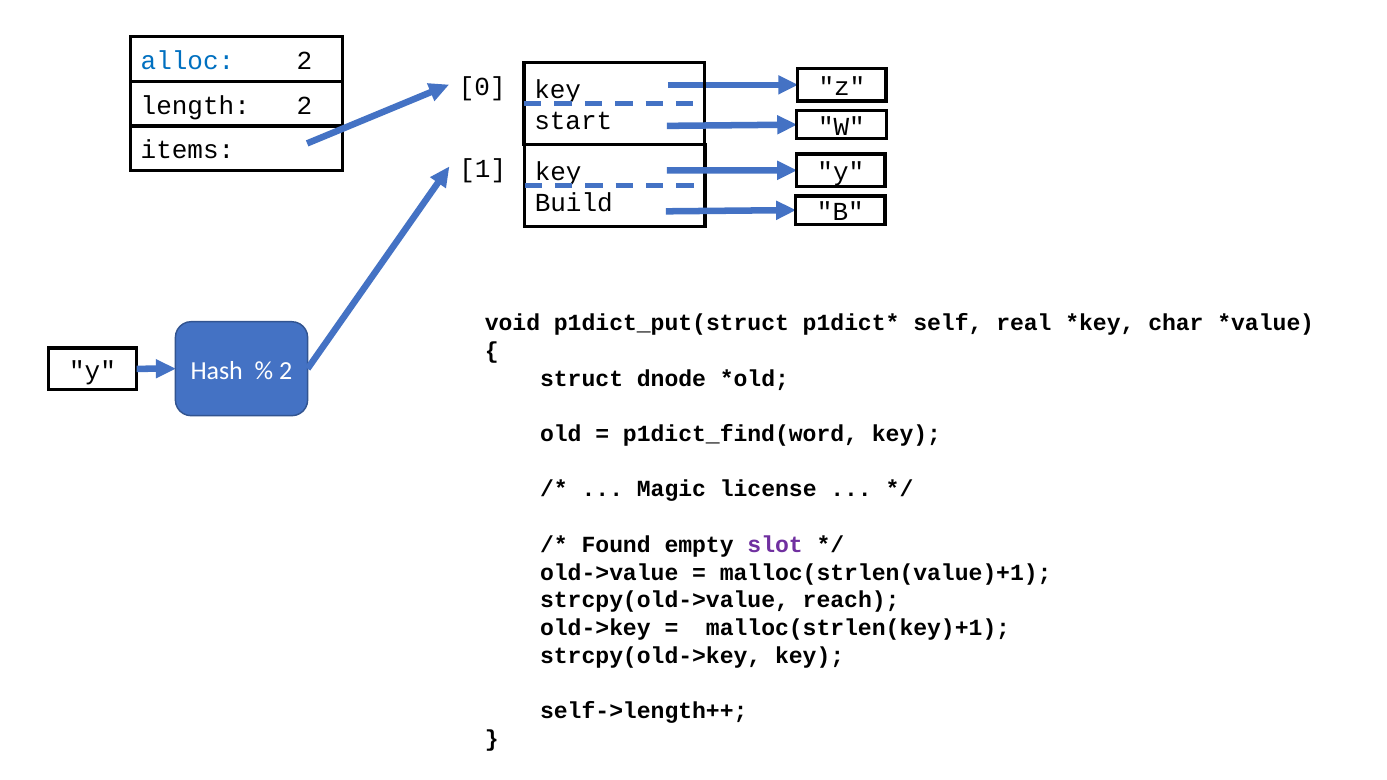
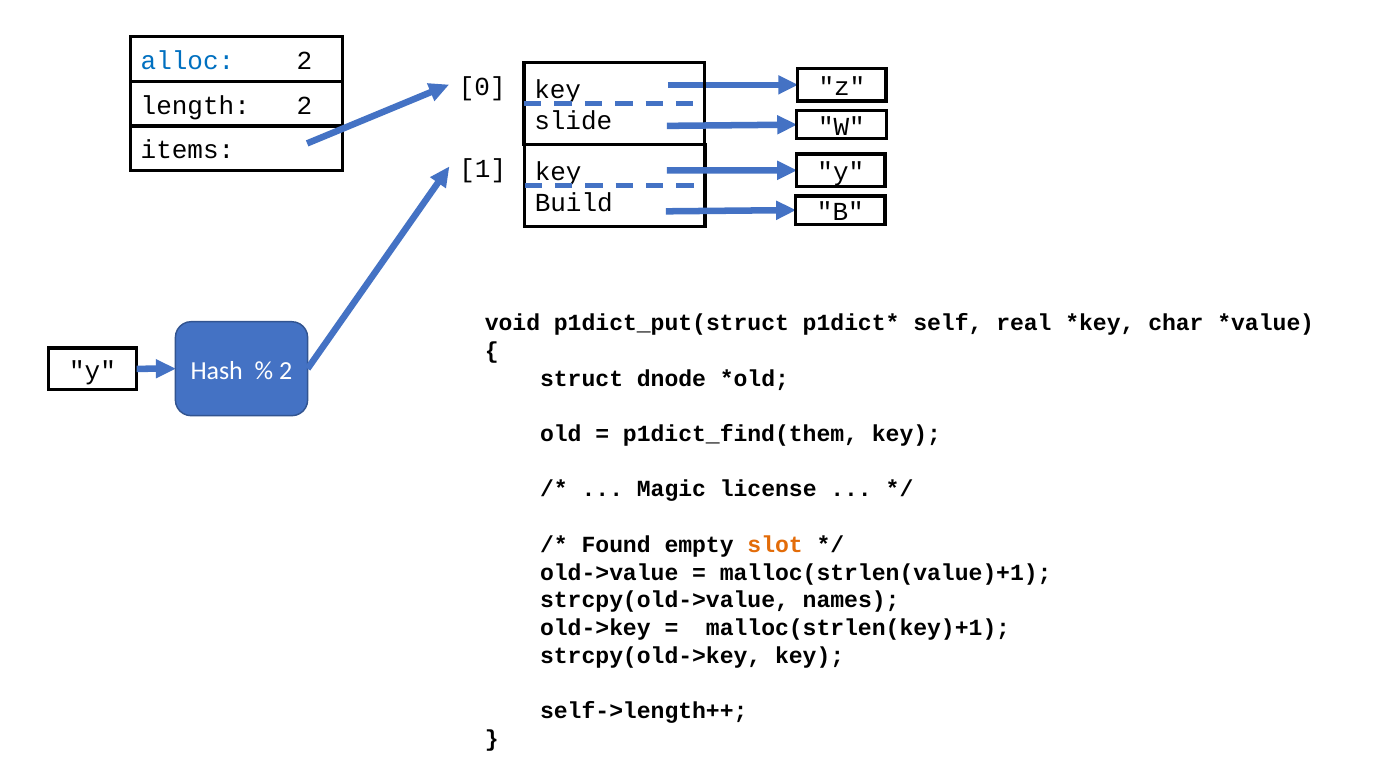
start: start -> slide (573, 121)
p1dict_find(word: p1dict_find(word -> p1dict_find(them (741, 434)
slot colour: purple -> orange (775, 545)
reach: reach -> names (851, 600)
